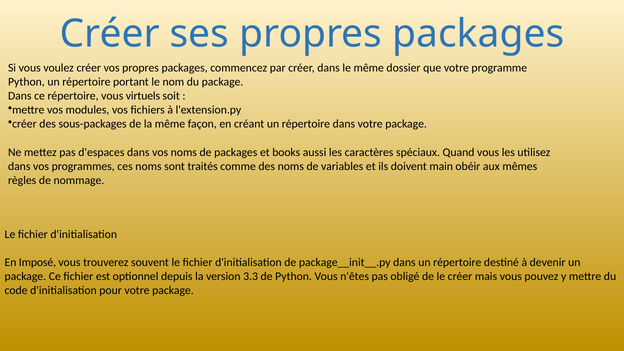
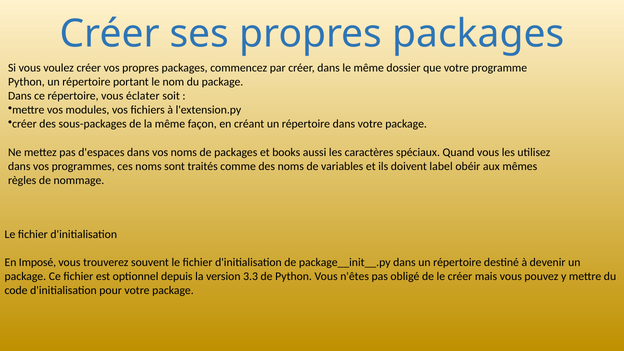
virtuels: virtuels -> éclater (143, 96)
main: main -> label (441, 166)
